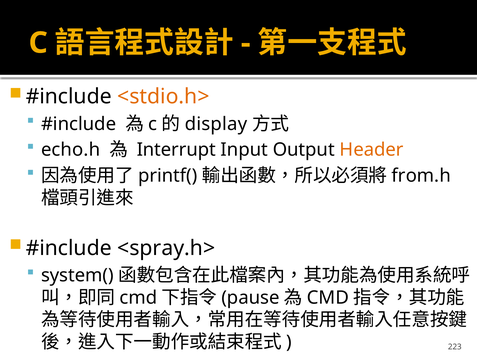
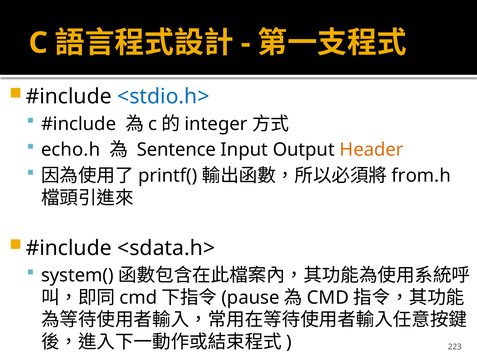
<stdio.h> colour: orange -> blue (163, 96)
display: display -> integer (216, 124)
Interrupt: Interrupt -> Sentence (176, 150)
<spray.h>: <spray.h> -> <sdata.h> (166, 248)
